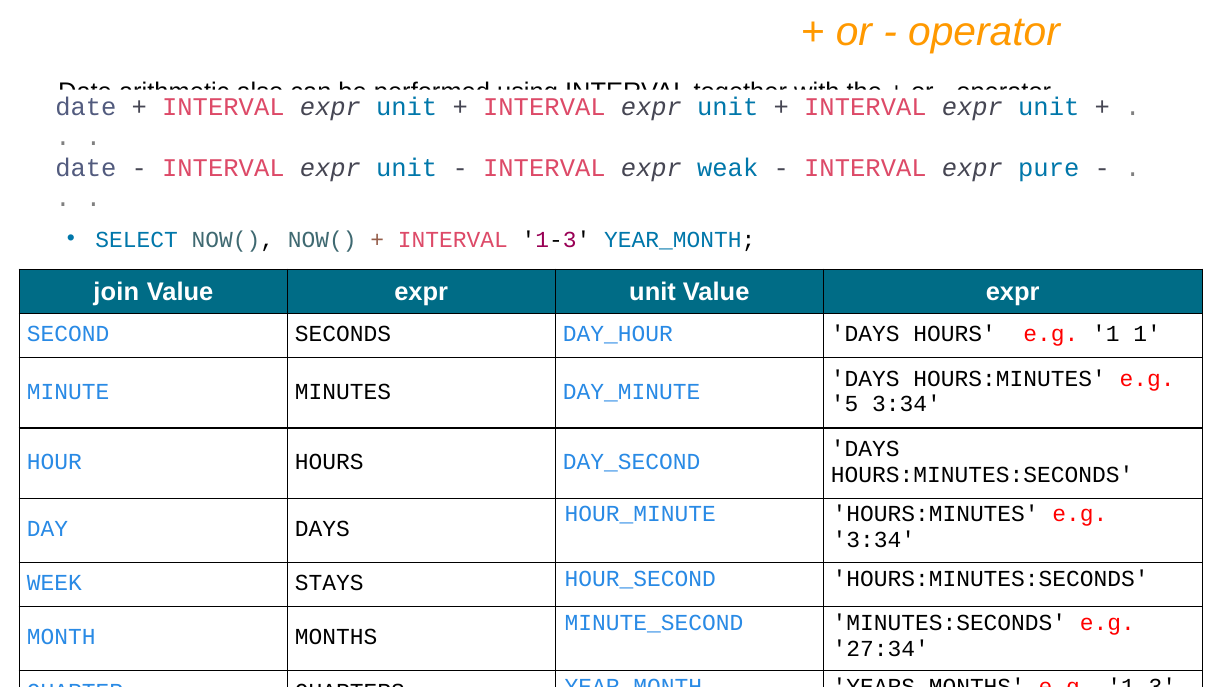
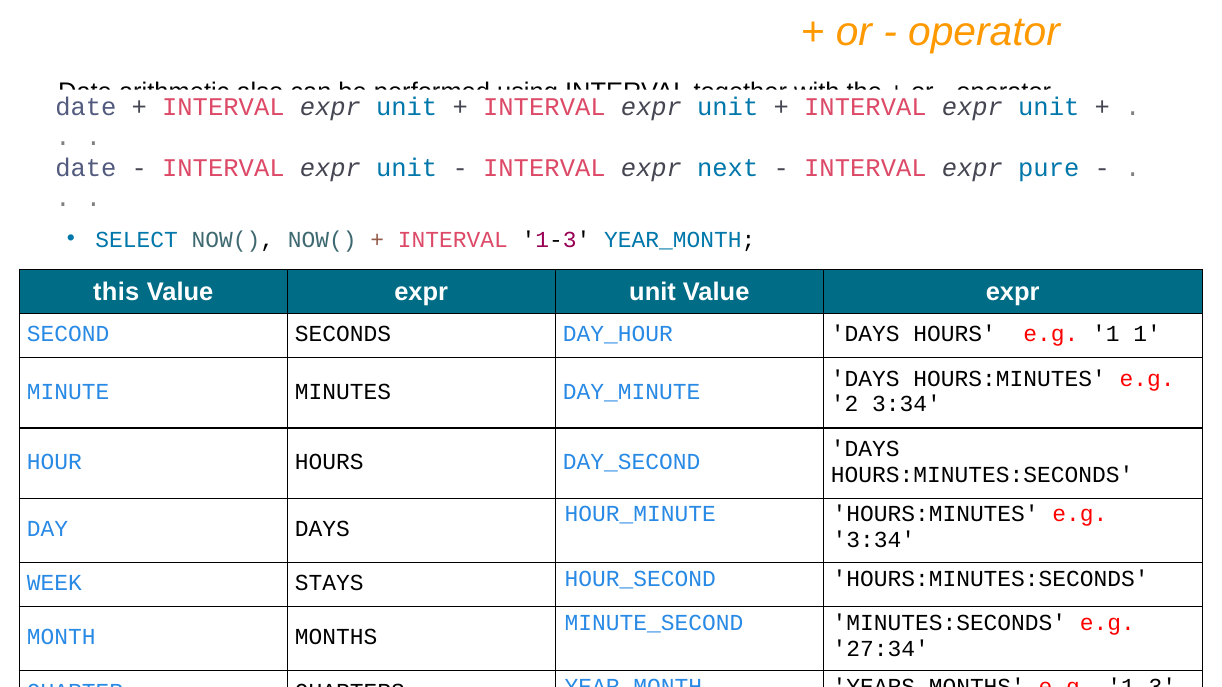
weak: weak -> next (728, 168)
join: join -> this (116, 292)
5: 5 -> 2 (845, 405)
